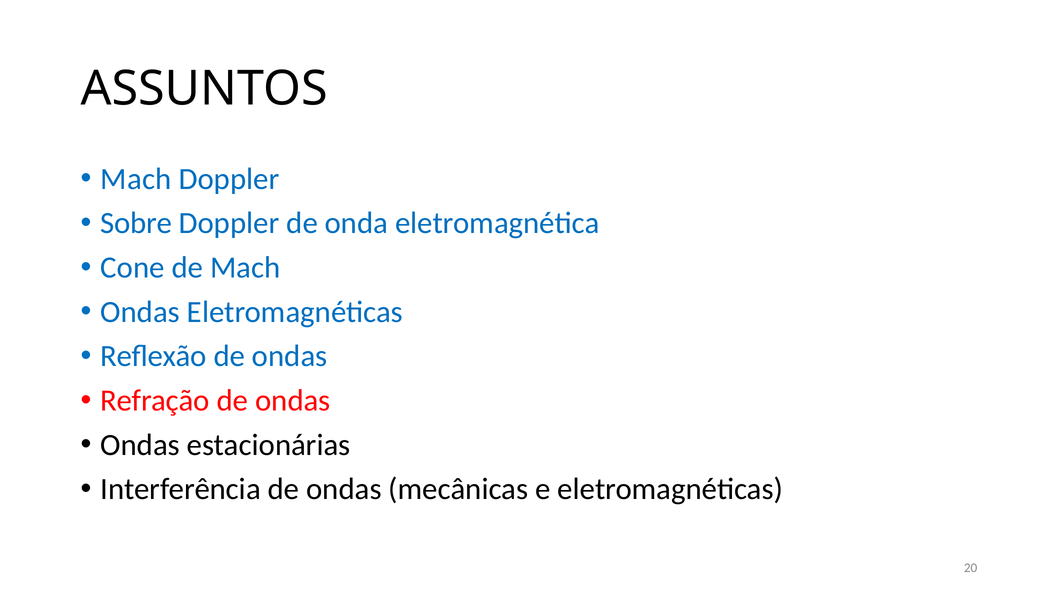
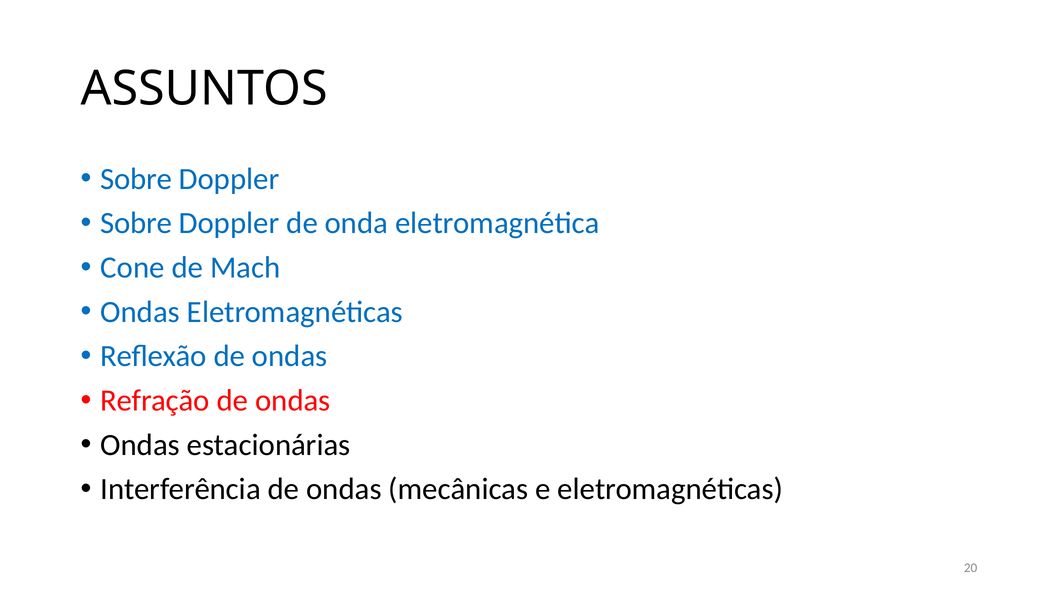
Mach: Mach -> Sobre (136, 179)
